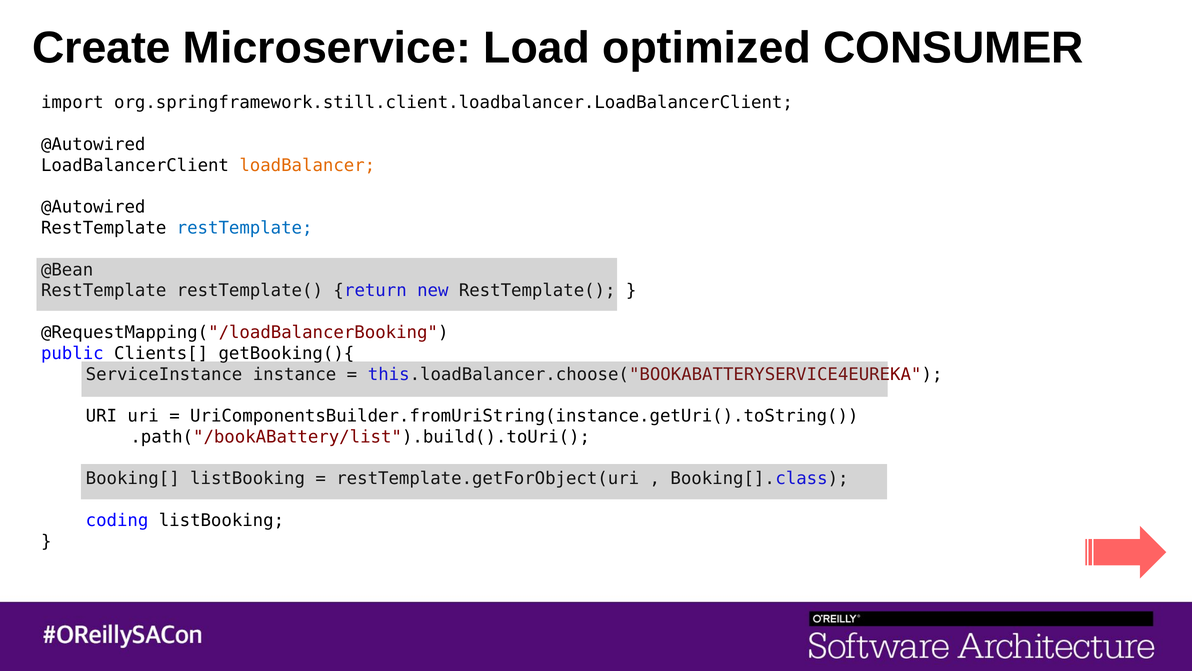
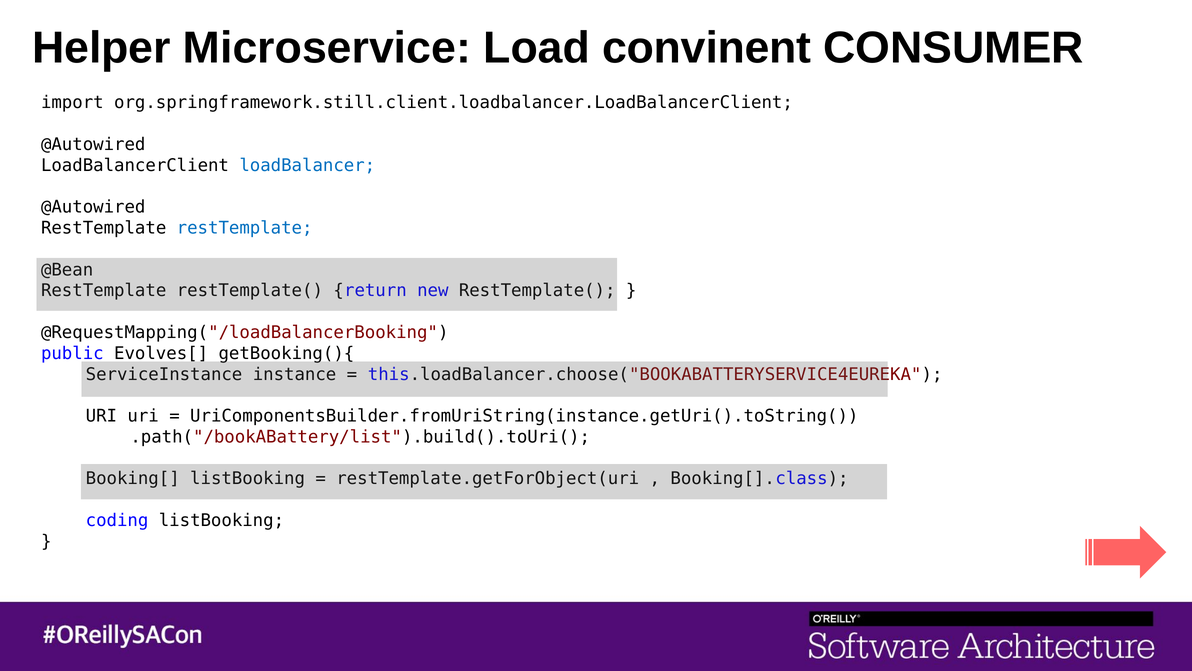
Create: Create -> Helper (101, 48)
optimized: optimized -> convinent (707, 48)
loadBalancer colour: orange -> blue (307, 165)
Clients[: Clients[ -> Evolves[ (161, 353)
